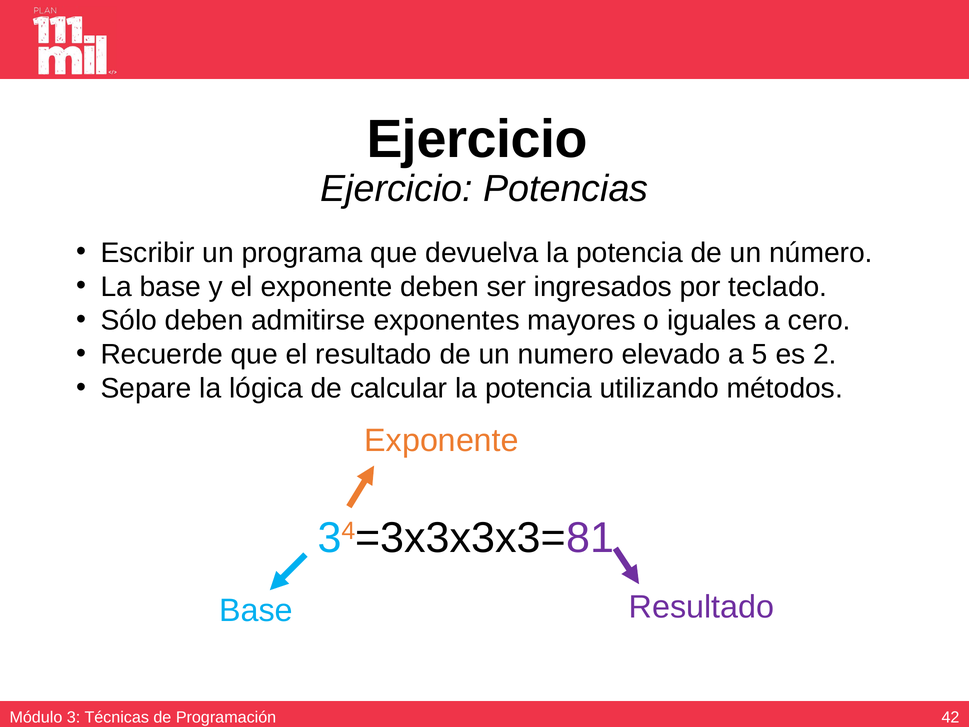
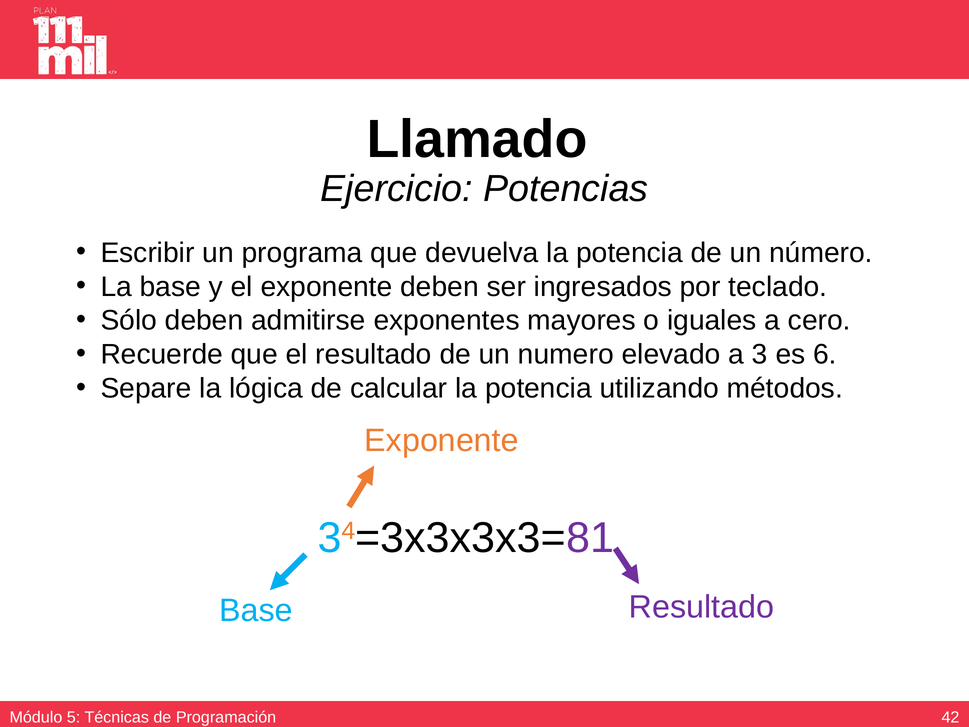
Ejercicio: Ejercicio -> Llamado (477, 139)
5: 5 -> 3 (760, 354)
2: 2 -> 6 (825, 354)
3: 3 -> 5 (74, 717)
